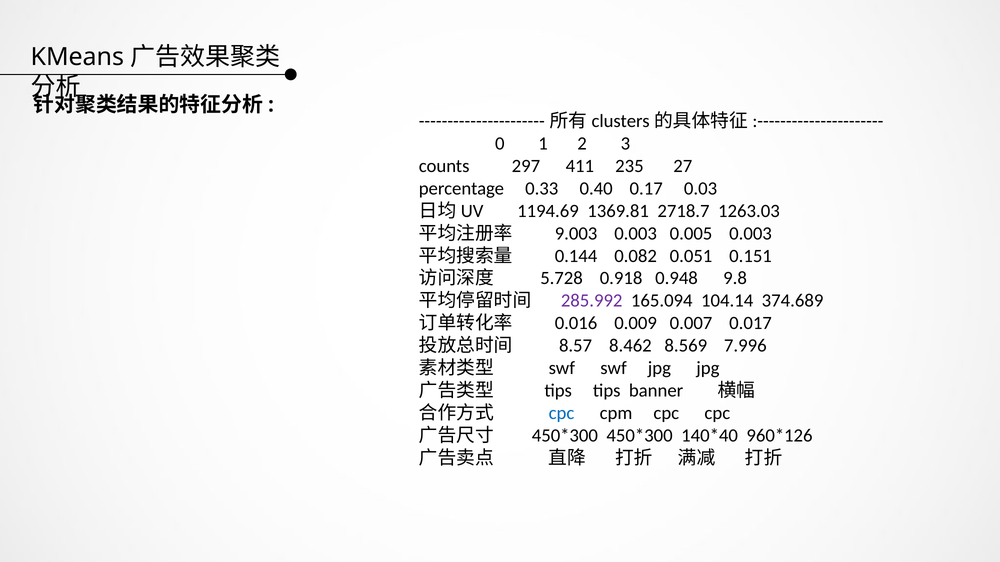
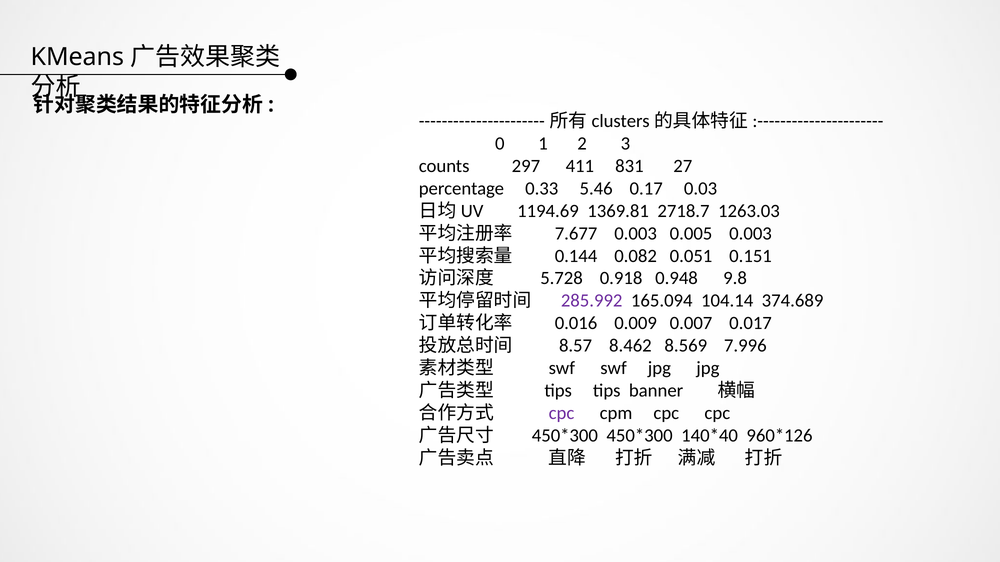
235: 235 -> 831 (629, 166)
0.40: 0.40 -> 5.46 (596, 189)
9.003: 9.003 -> 7.677 (576, 234)
cpc colour: blue -> purple (561, 414)
